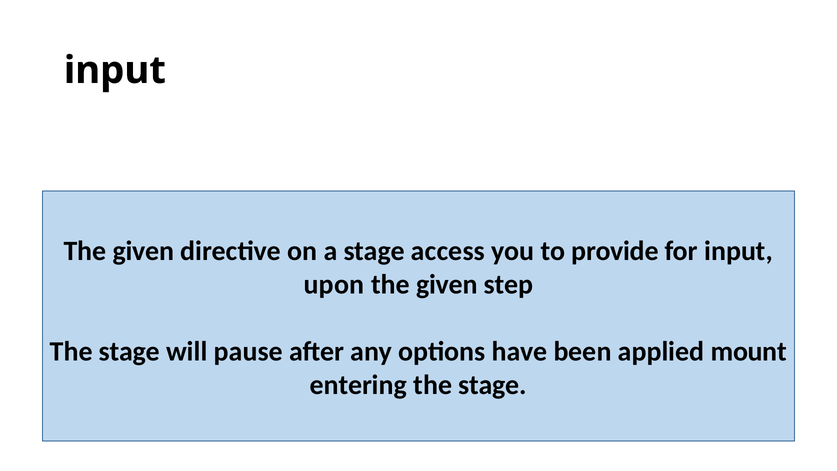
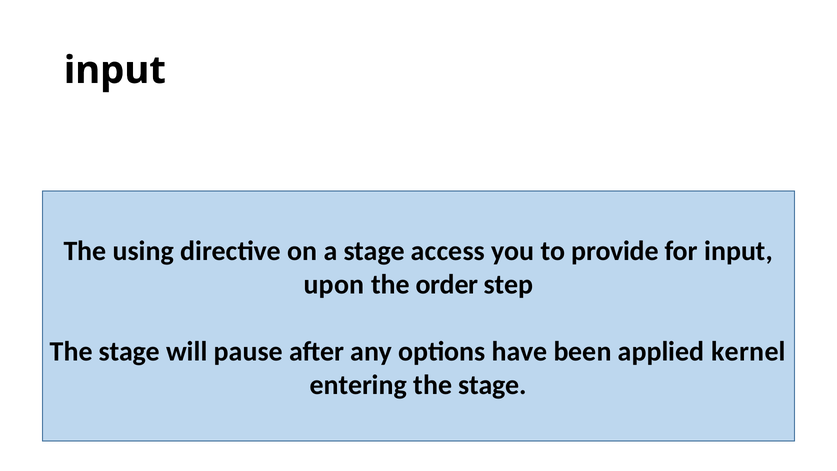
given: given -> using (143, 251)
given: given -> order (447, 284)
mount: mount -> kernel (748, 351)
